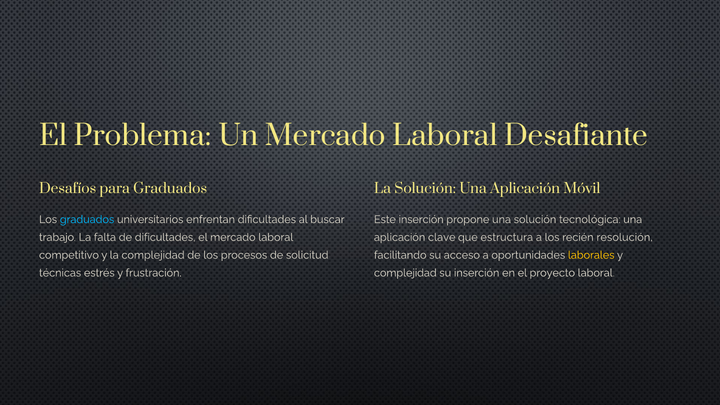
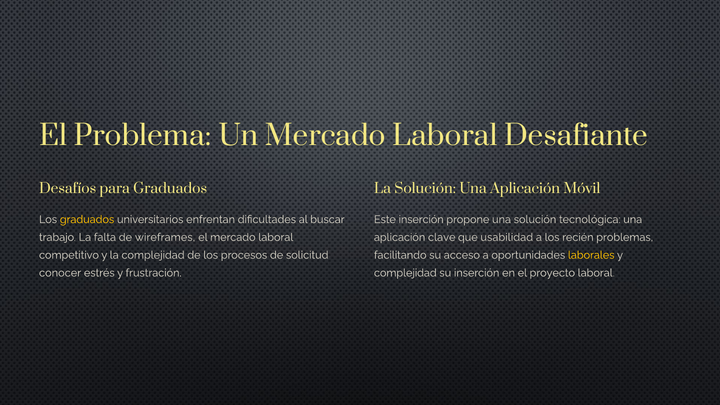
graduados colour: light blue -> yellow (87, 219)
de dificultades: dificultades -> wireframes (165, 237)
estructura: estructura -> usabilidad (507, 237)
resolución: resolución -> problemas (625, 237)
técnicas: técnicas -> conocer (60, 273)
